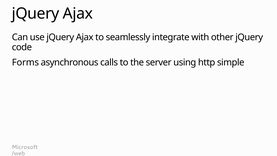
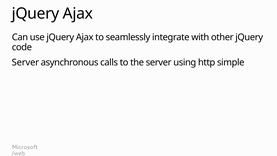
Forms: Forms -> Server (25, 62)
